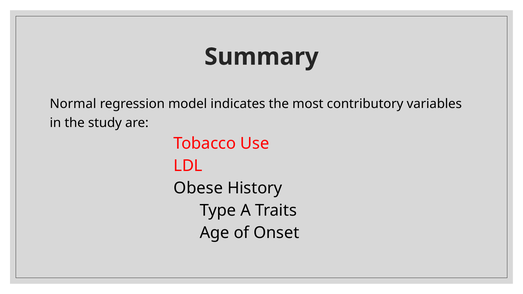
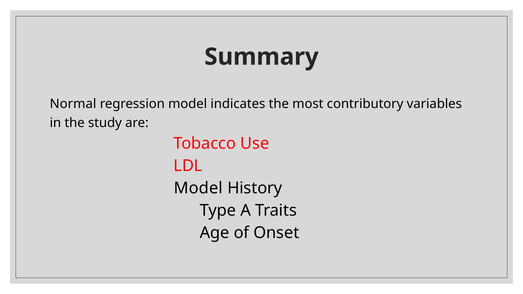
Obese: Obese -> Model (198, 188)
